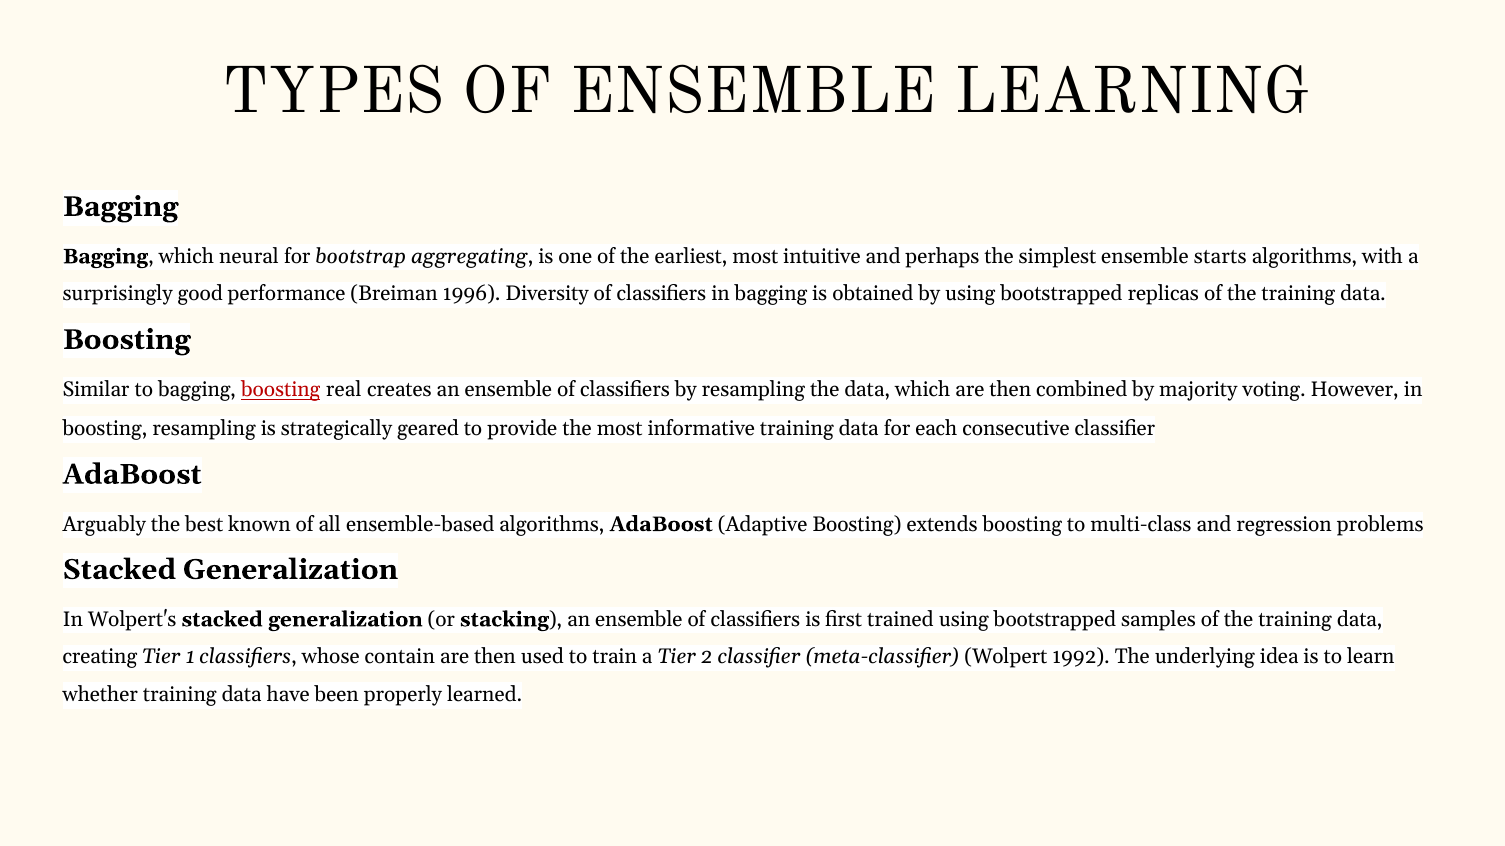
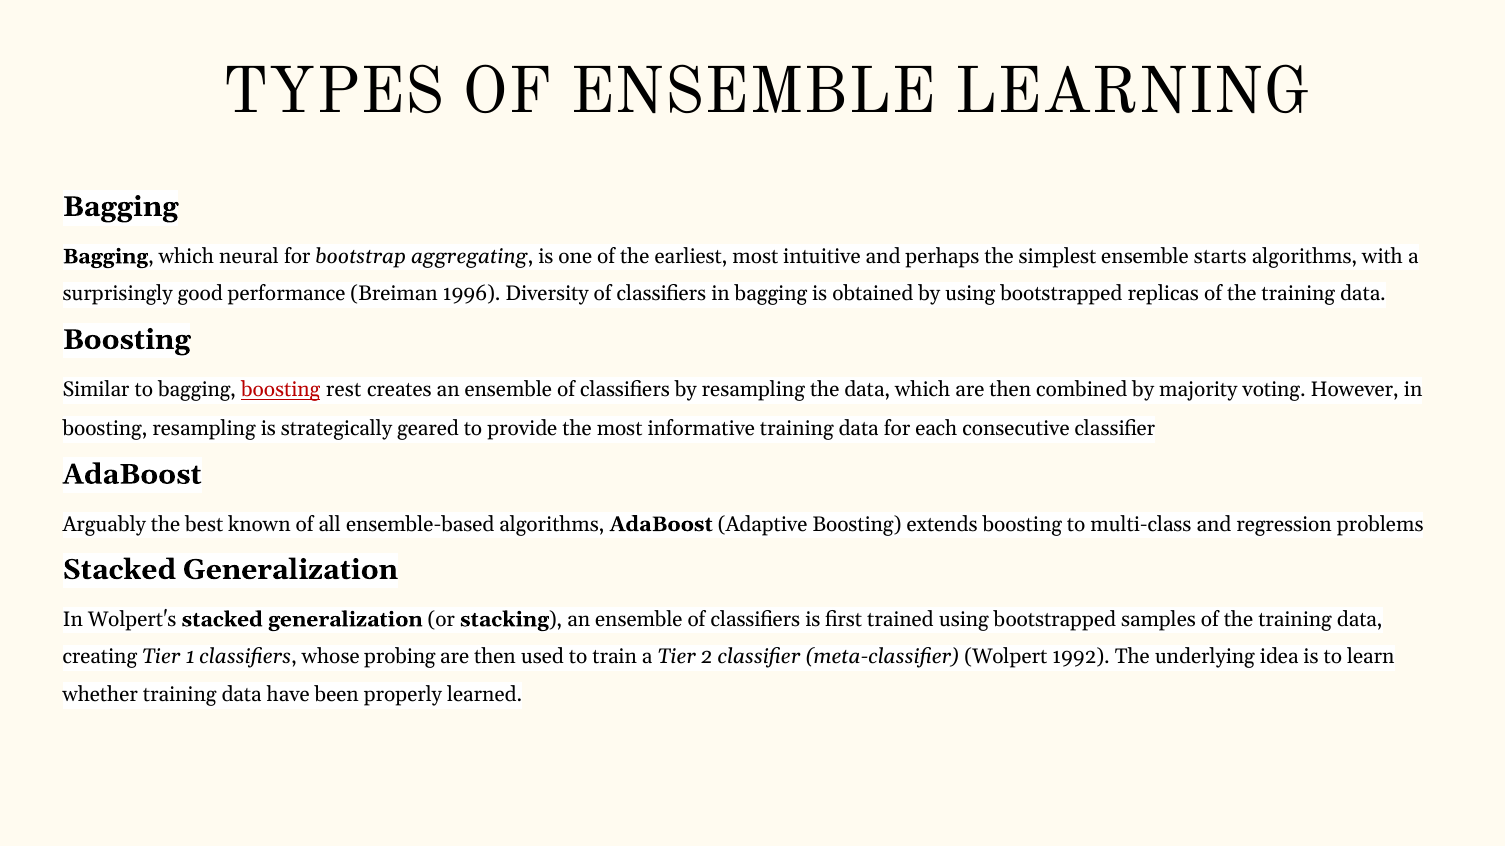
real: real -> rest (344, 390)
contain: contain -> probing (400, 657)
